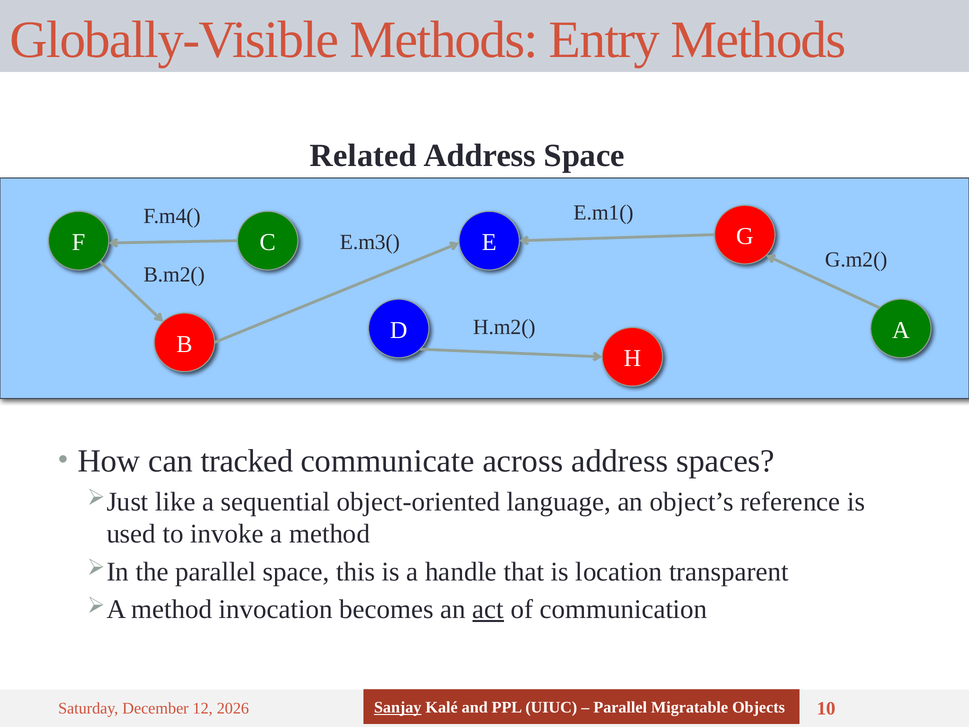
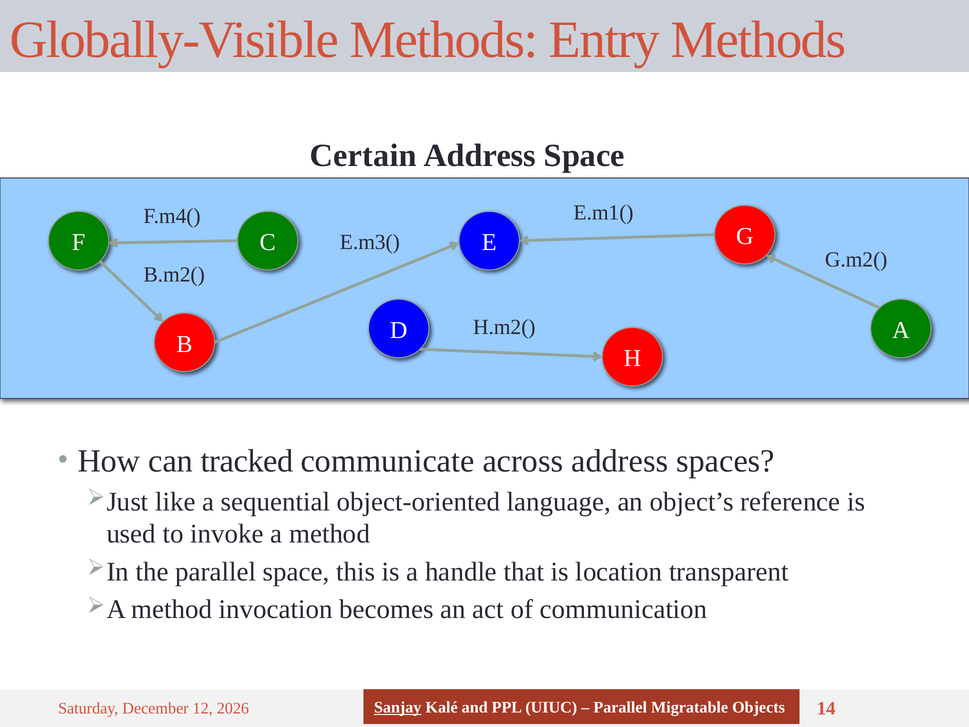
Related: Related -> Certain (363, 155)
act underline: present -> none (488, 609)
10: 10 -> 14 (826, 708)
